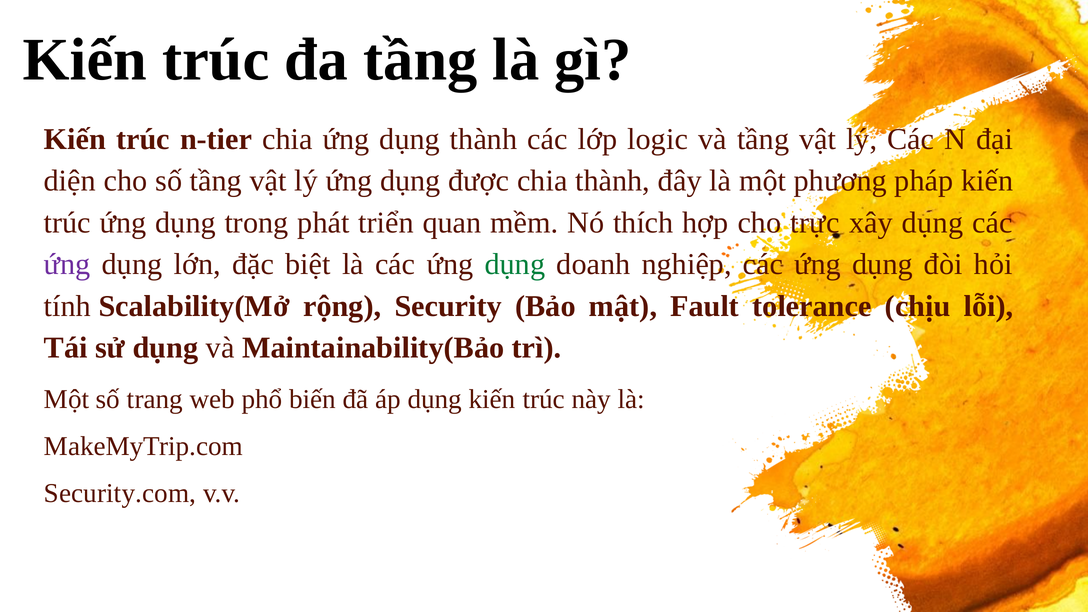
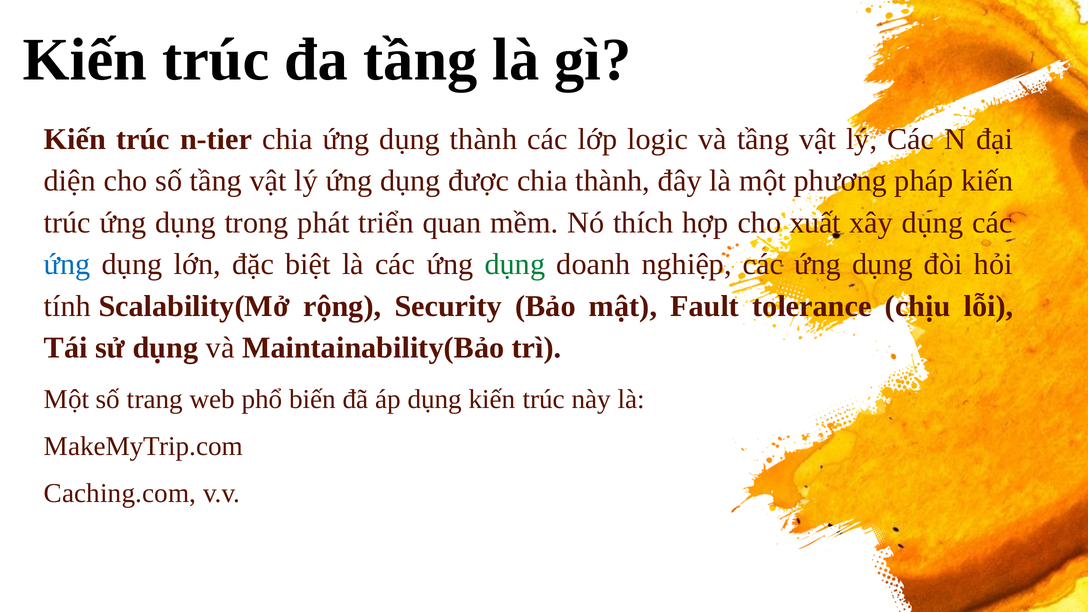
trực: trực -> xuất (815, 223)
ứng colour: purple -> blue (67, 264)
Security.com: Security.com -> Caching.com (120, 493)
